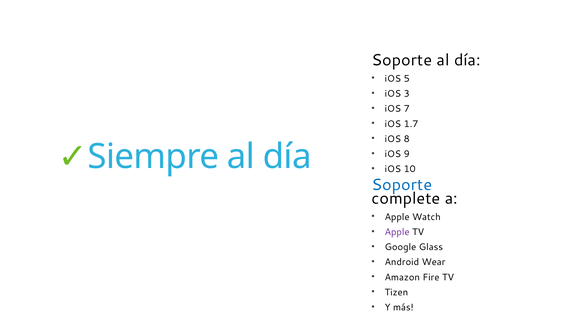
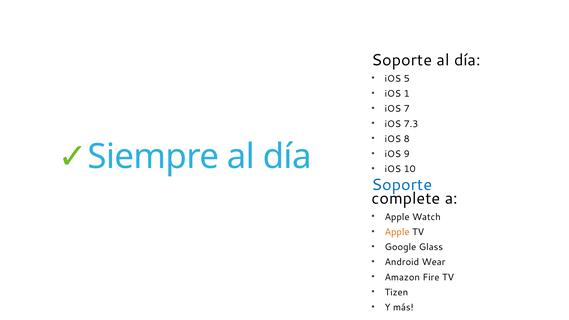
3: 3 -> 1 (407, 94)
1.7: 1.7 -> 7.3 (411, 124)
Apple colour: purple -> orange (397, 232)
